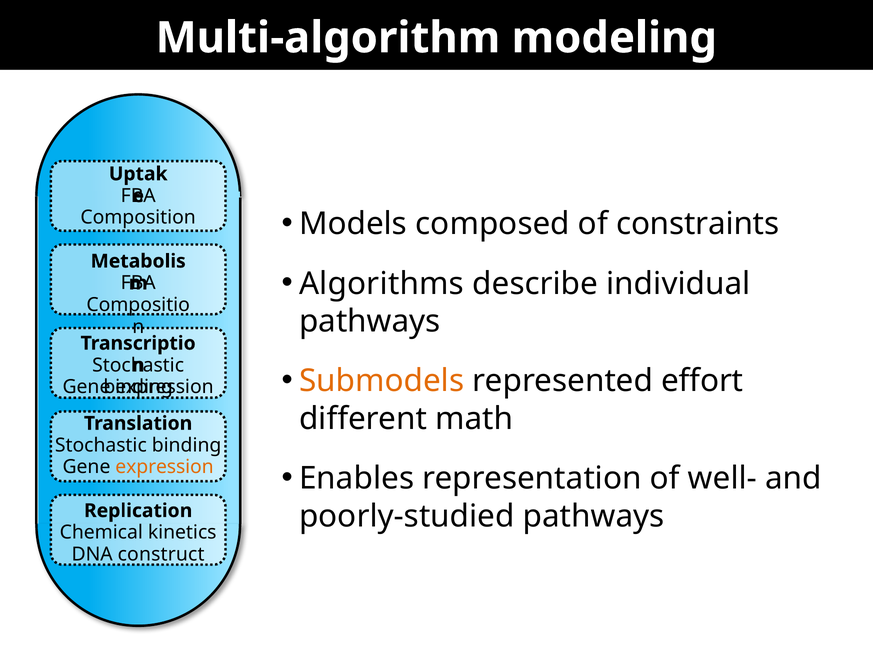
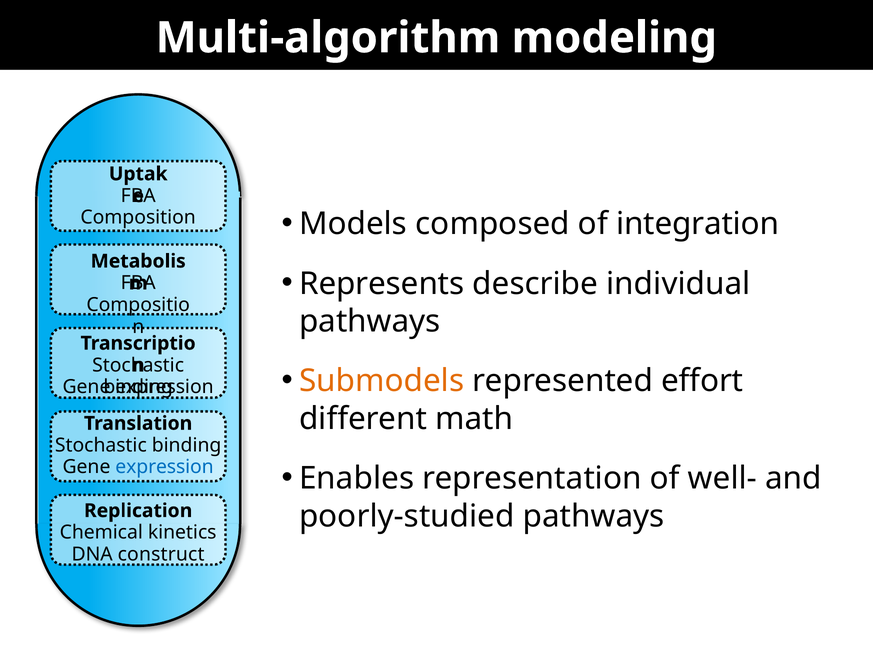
constraints: constraints -> integration (698, 224)
Algorithms: Algorithms -> Represents (382, 283)
expression colour: orange -> blue (165, 467)
